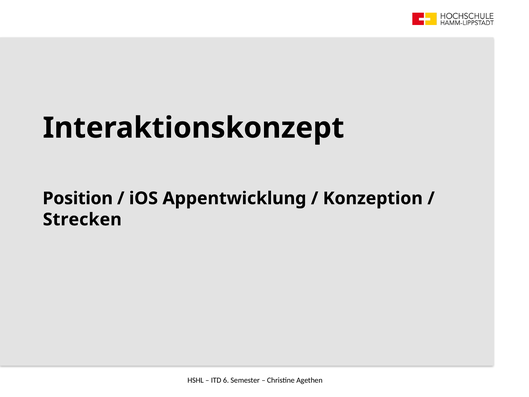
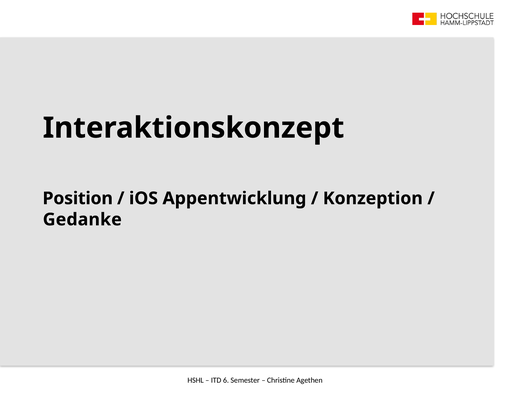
Strecken: Strecken -> Gedanke (82, 219)
